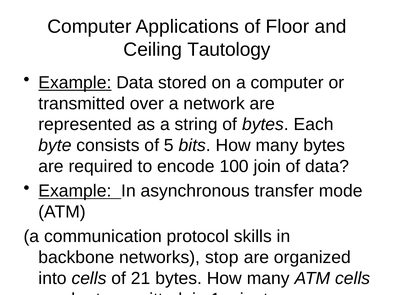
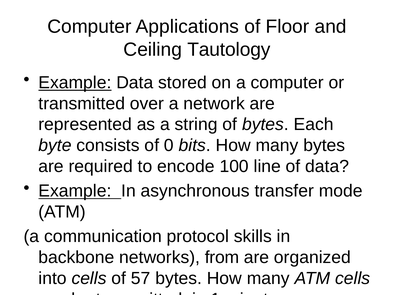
5: 5 -> 0 (169, 146)
join: join -> line (267, 167)
stop: stop -> from (222, 258)
21: 21 -> 57 (141, 279)
